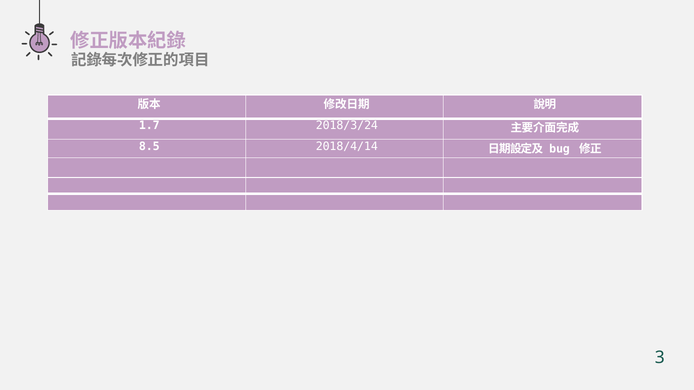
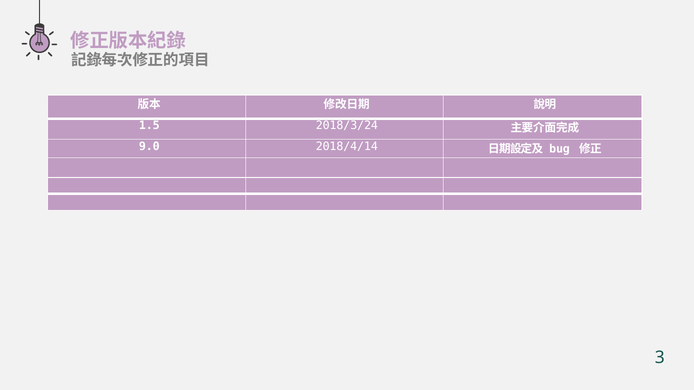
1.7: 1.7 -> 1.5 (149, 126)
8.5: 8.5 -> 9.0 (149, 146)
